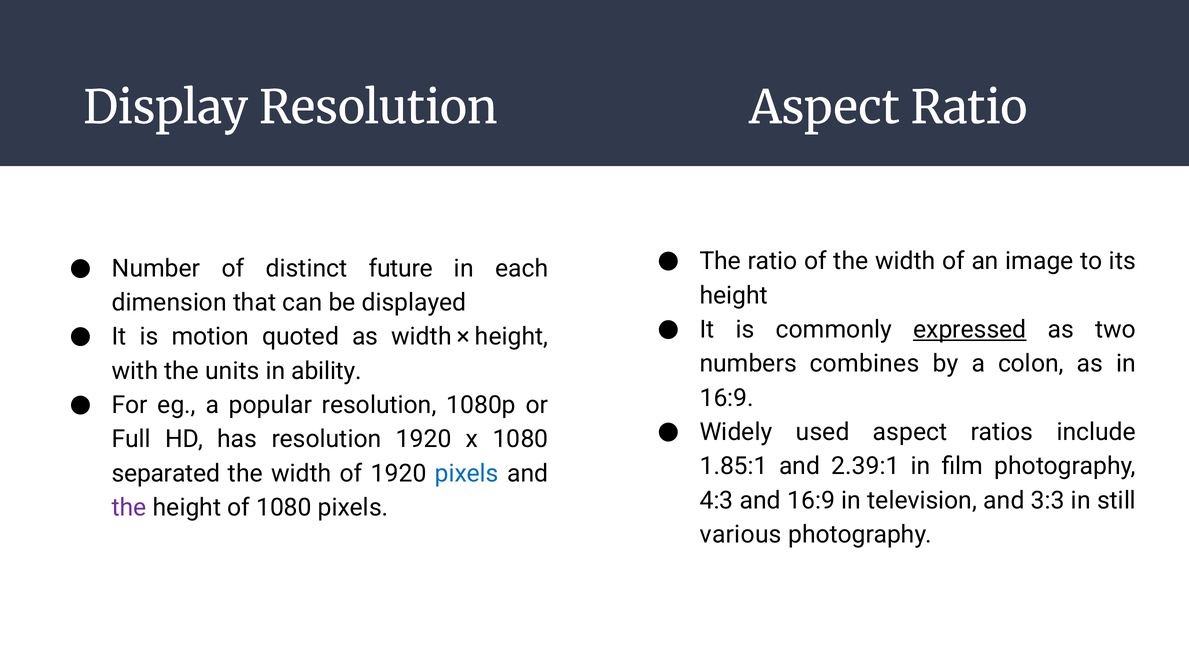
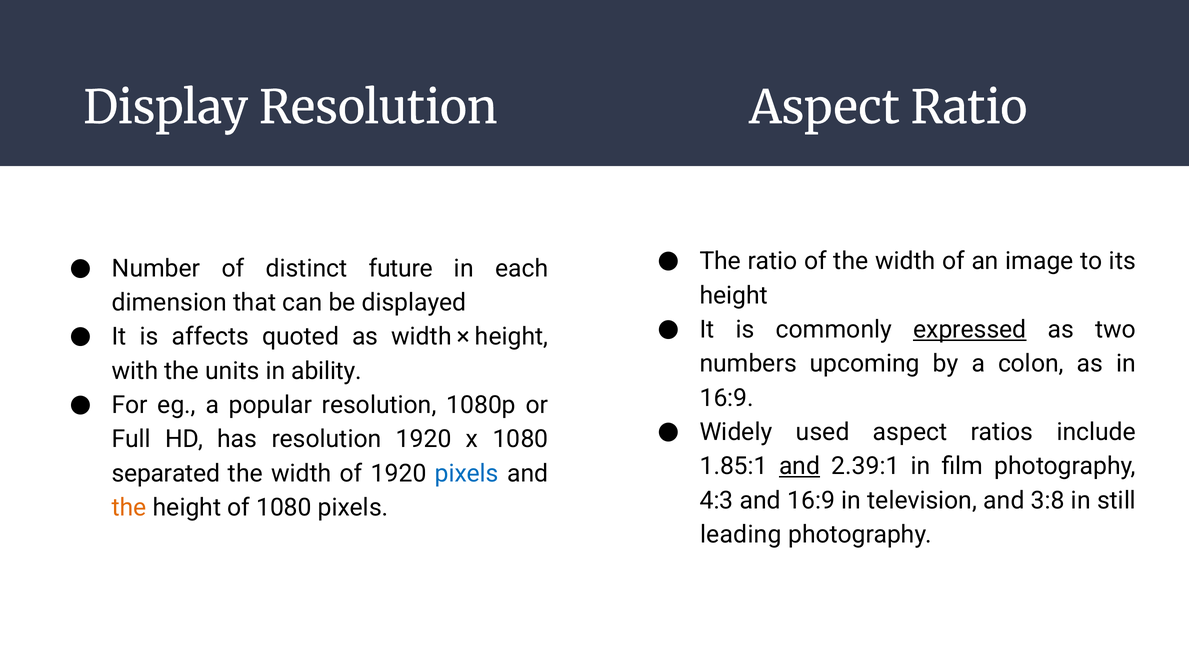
motion: motion -> affects (210, 337)
combines: combines -> upcoming (865, 364)
and underline: none -> present (800, 466)
3:3: 3:3 -> 3:8 (1048, 500)
the colour: purple -> orange (129, 508)
various: various -> leading (741, 534)
